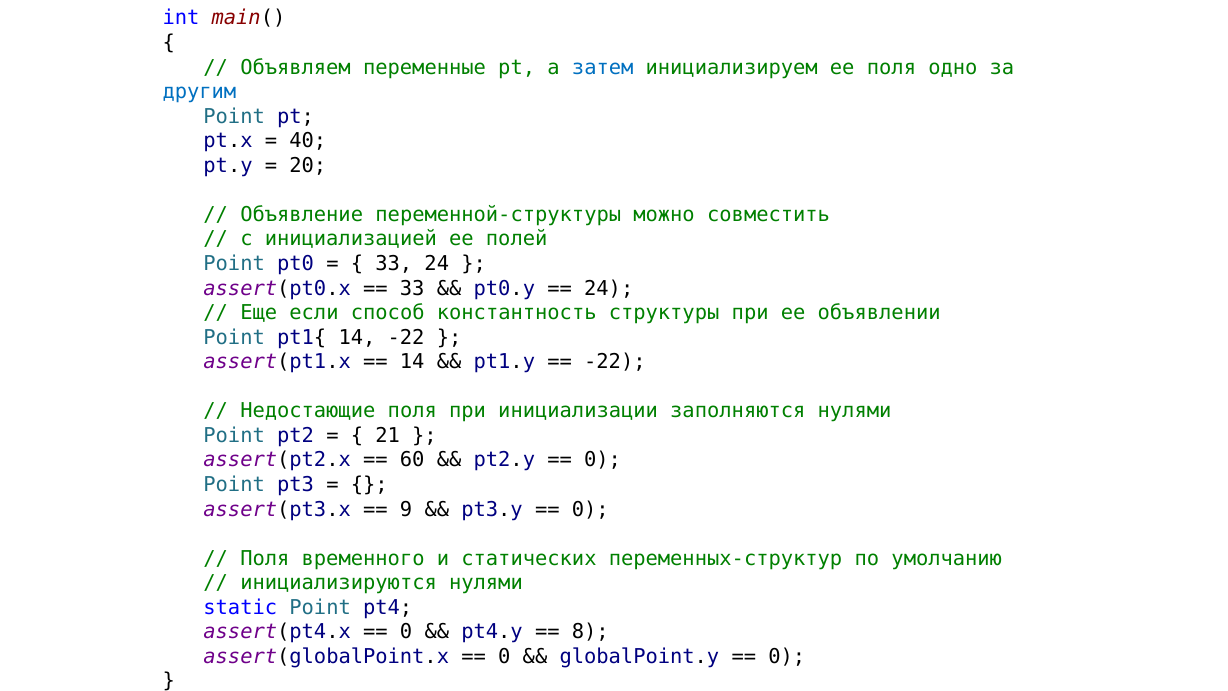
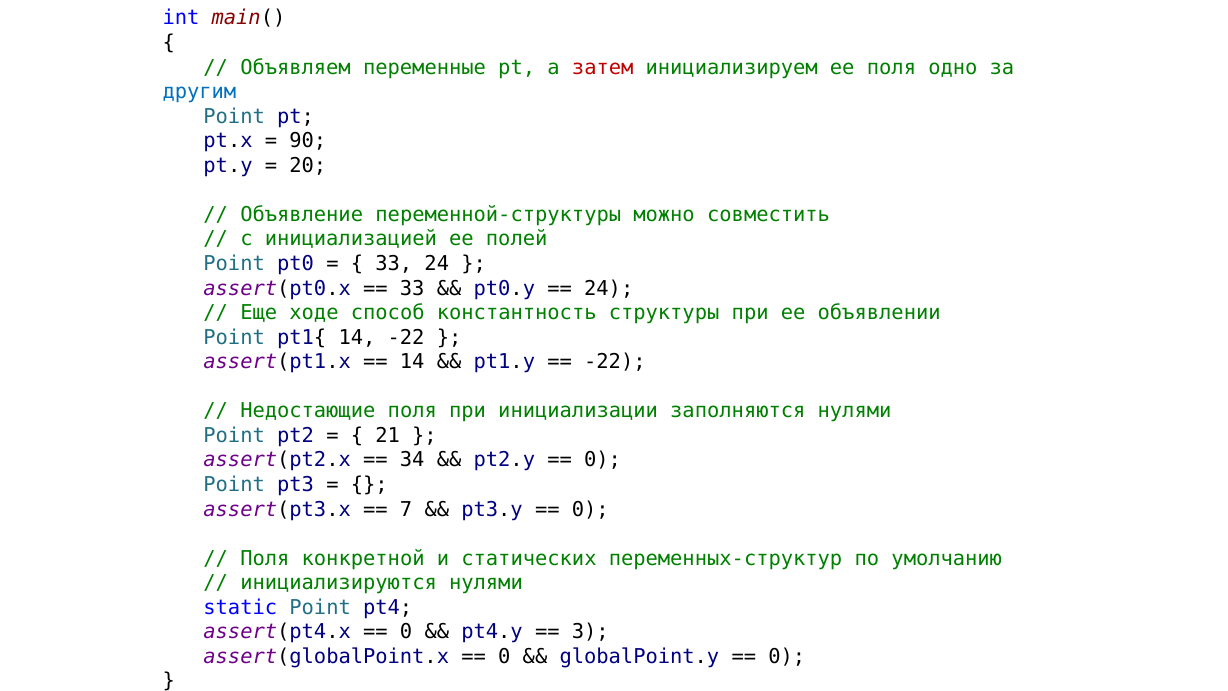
затем colour: blue -> red (603, 67)
40: 40 -> 90 (308, 141)
если: если -> ходе (314, 313)
60: 60 -> 34 (412, 460)
9: 9 -> 7 (406, 509)
временного: временного -> конкретной (363, 558)
8: 8 -> 3 (590, 632)
